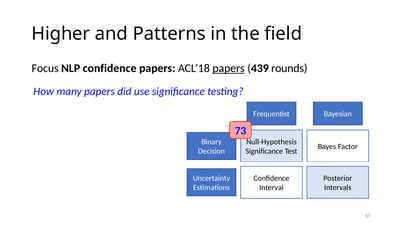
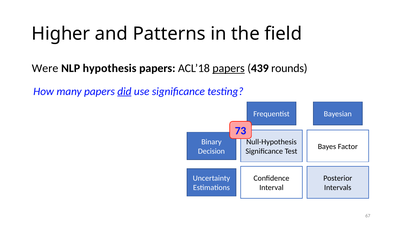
Focus: Focus -> Were (45, 68)
NLP confidence: confidence -> hypothesis (110, 68)
did underline: none -> present (124, 91)
